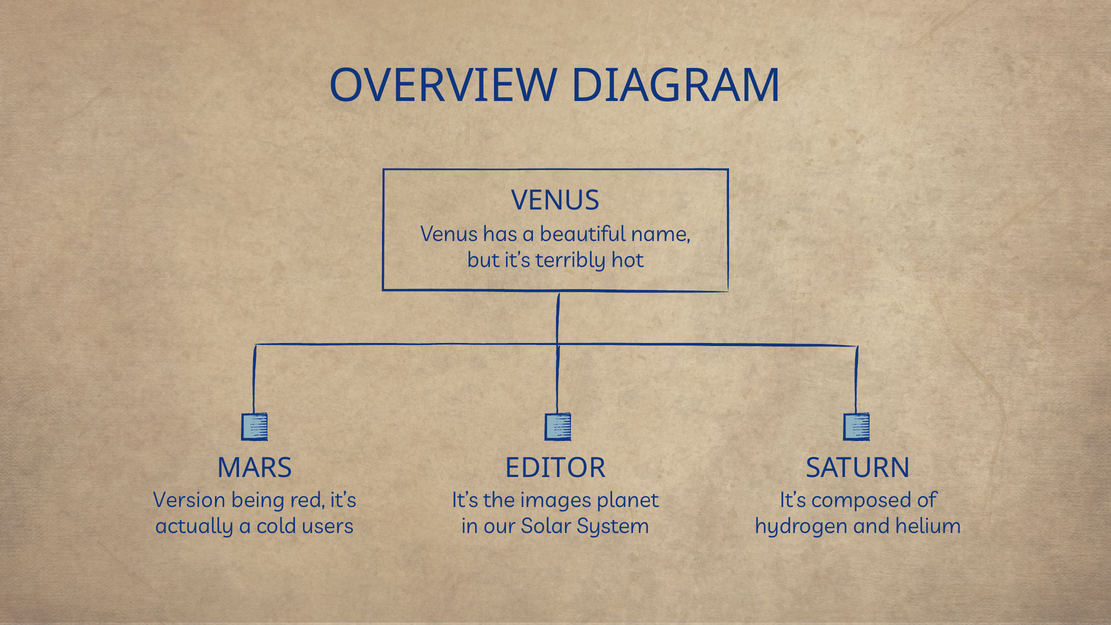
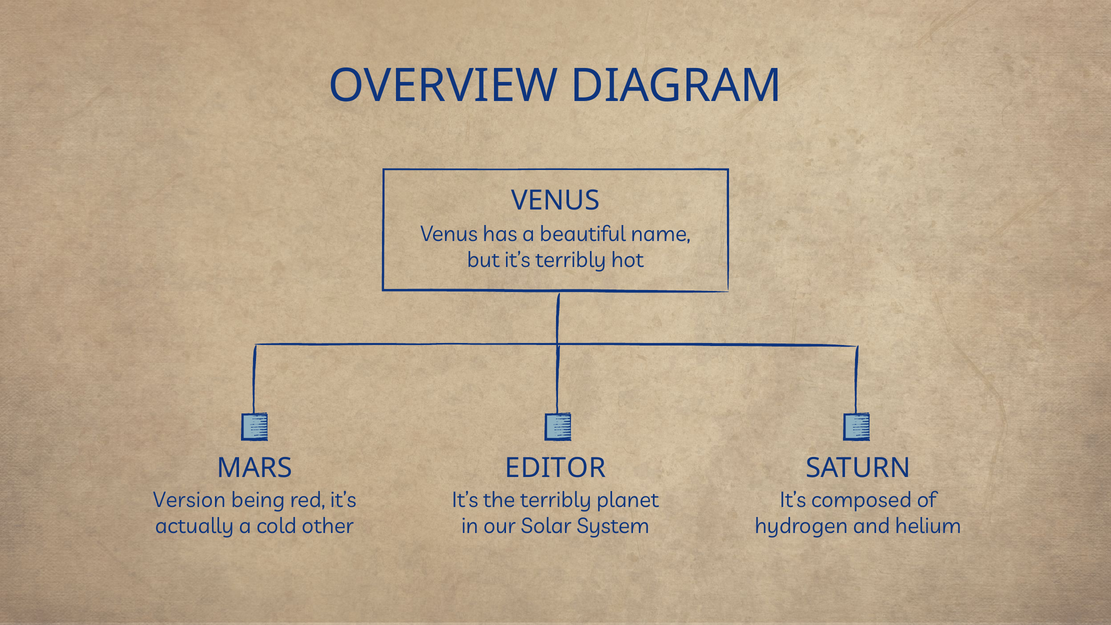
the images: images -> terribly (556, 500)
users: users -> other (328, 526)
